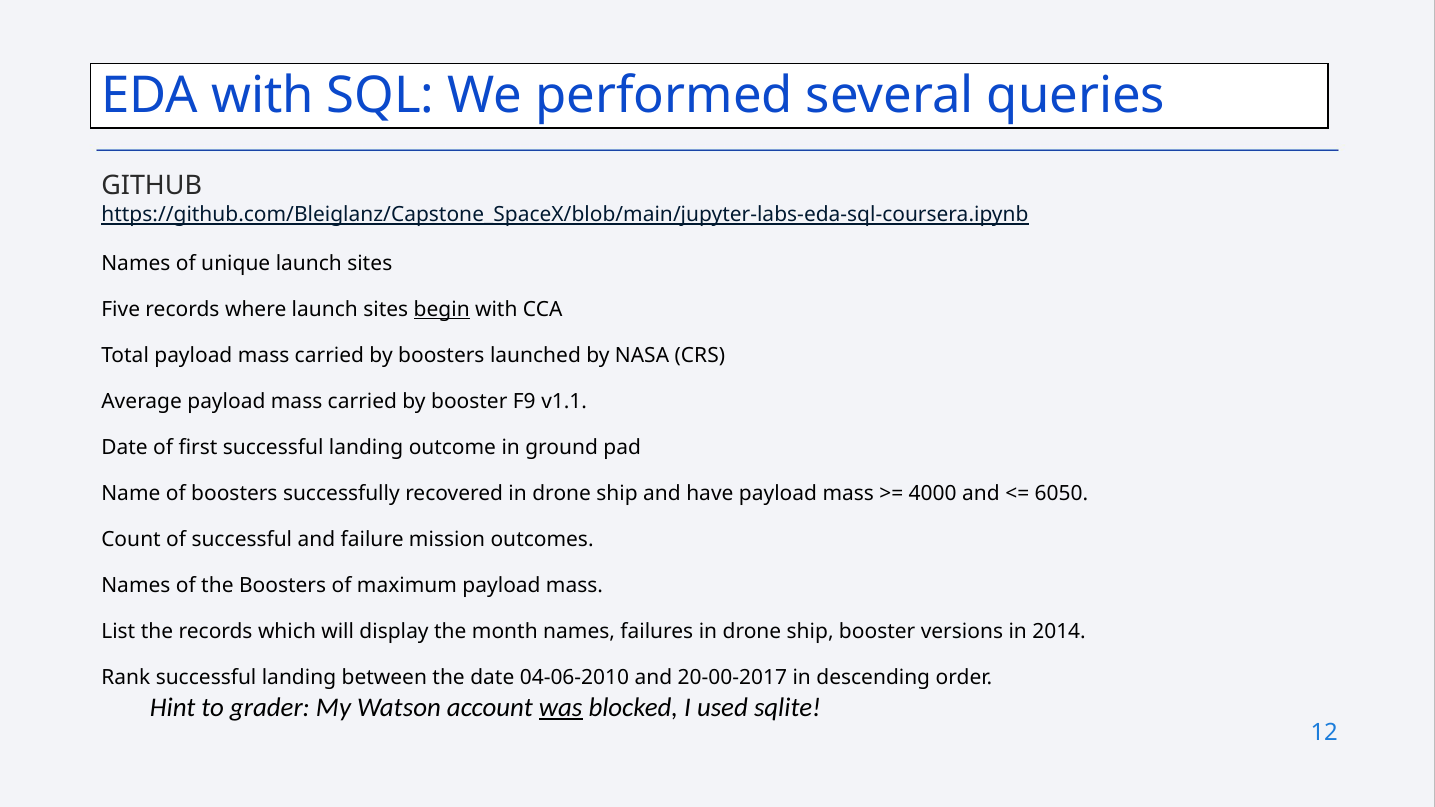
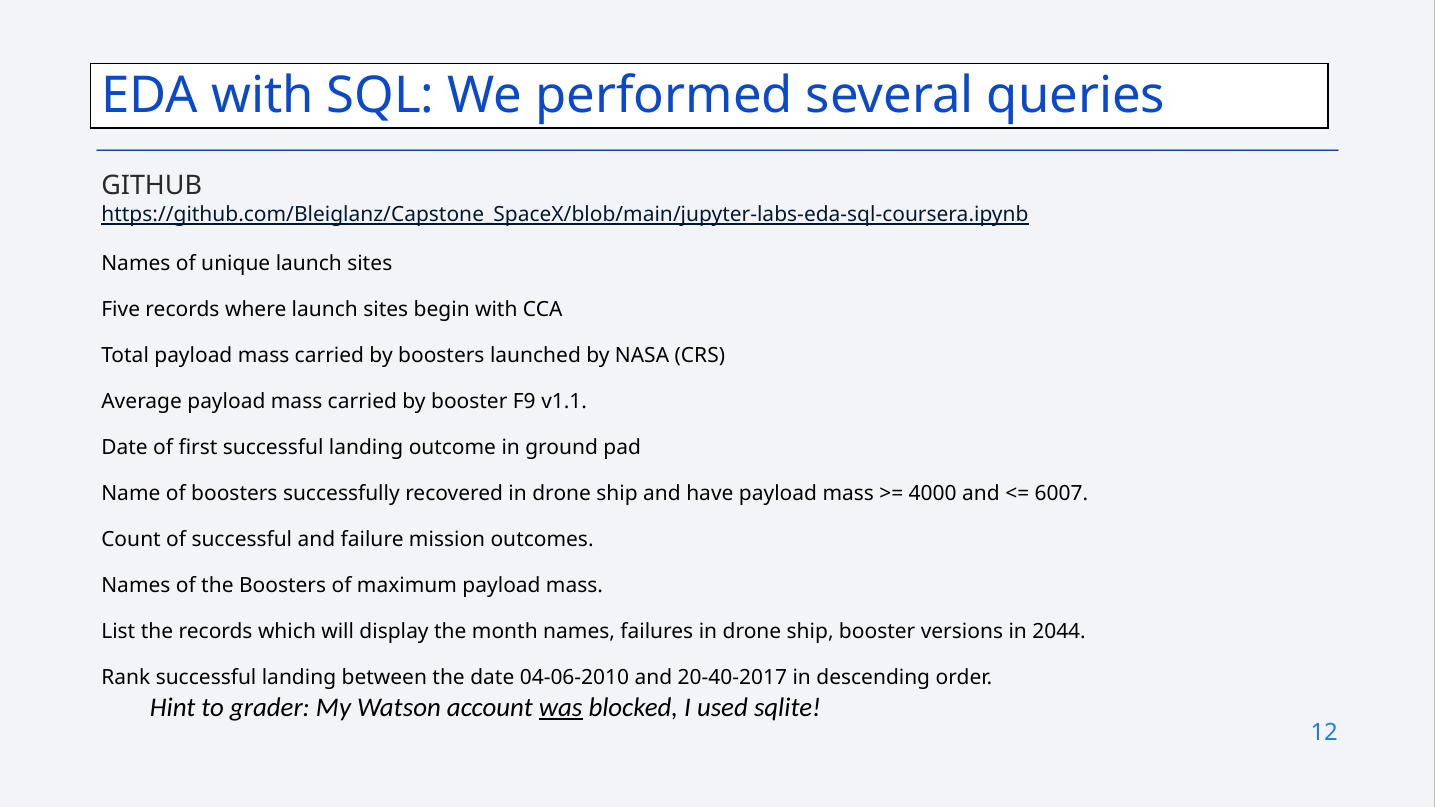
begin underline: present -> none (442, 310)
6050: 6050 -> 6007 (1061, 494)
2014: 2014 -> 2044 (1059, 632)
20-00-2017: 20-00-2017 -> 20-40-2017 (732, 678)
